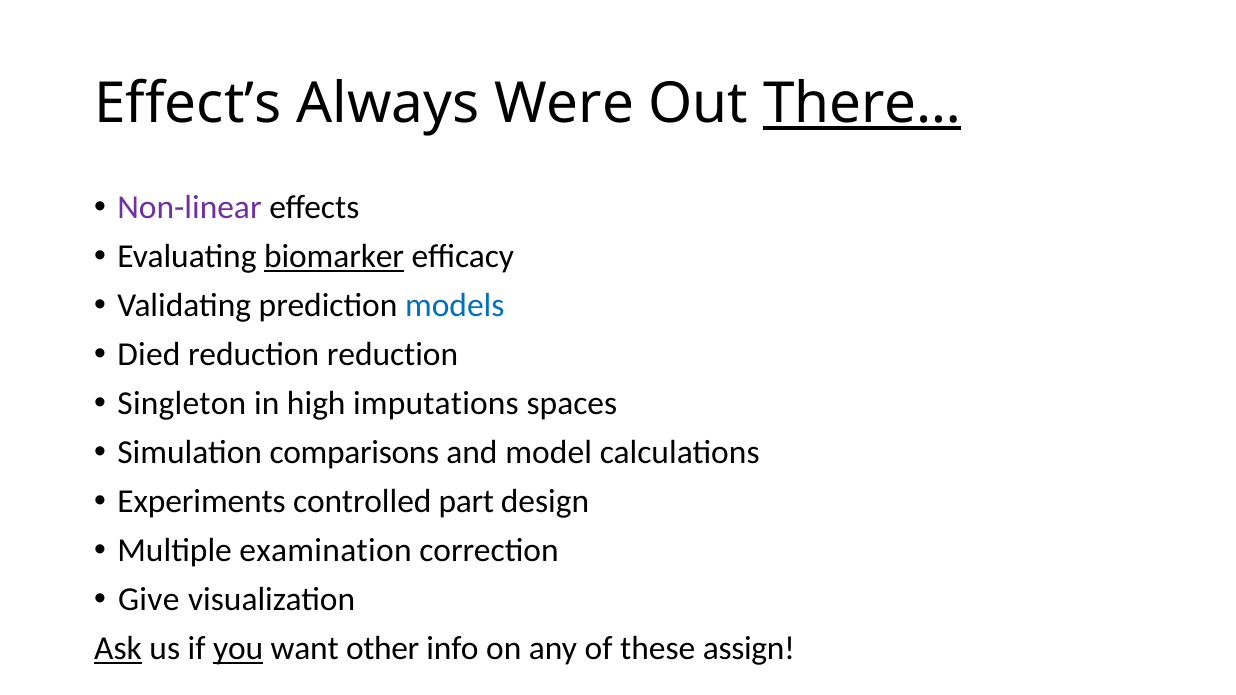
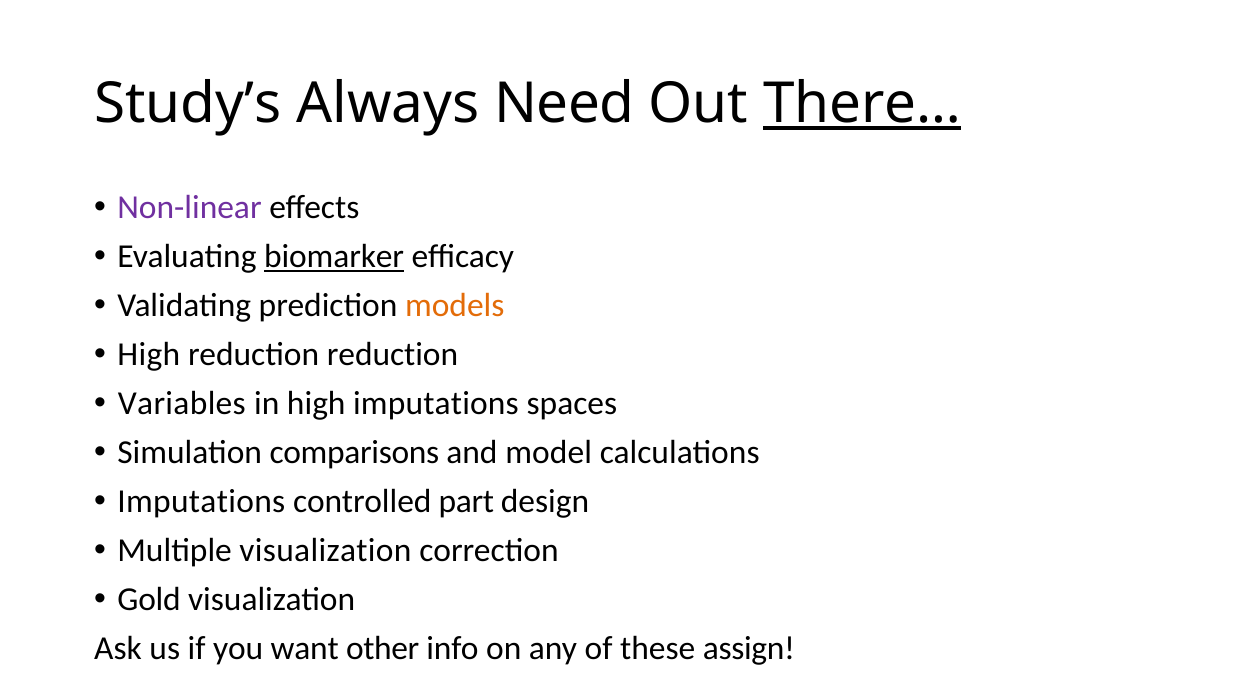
Effect’s: Effect’s -> Study’s (188, 104)
Were: Were -> Need (564, 104)
models colour: blue -> orange (455, 306)
Died: Died -> High (149, 355)
Singleton: Singleton -> Variables (182, 404)
Experiments: Experiments -> Imputations (201, 502)
Multiple examination: examination -> visualization (325, 551)
Give: Give -> Gold (149, 600)
Ask underline: present -> none (118, 649)
you underline: present -> none (238, 649)
